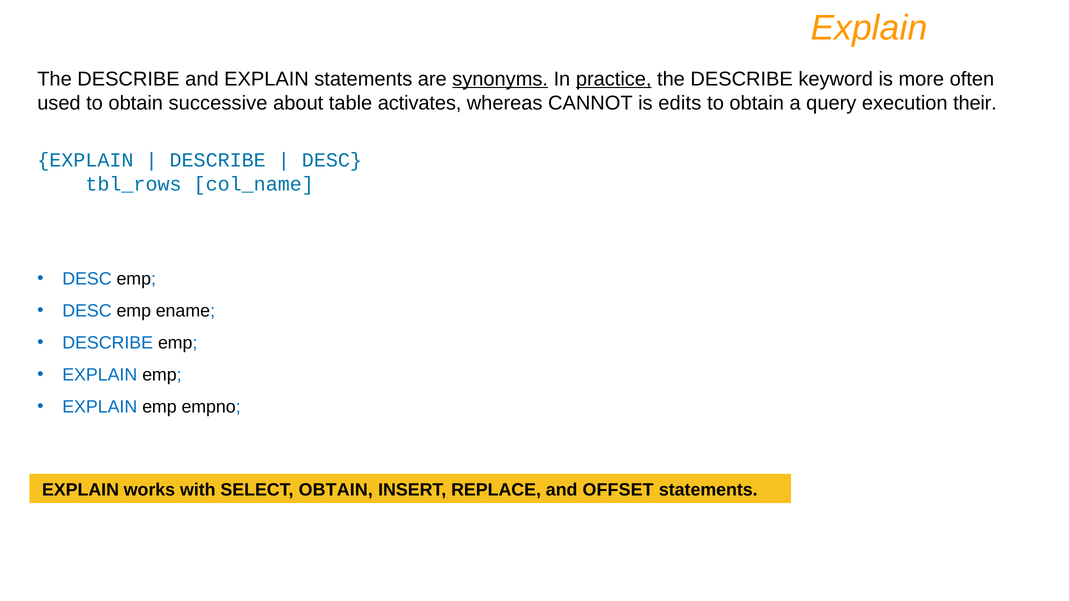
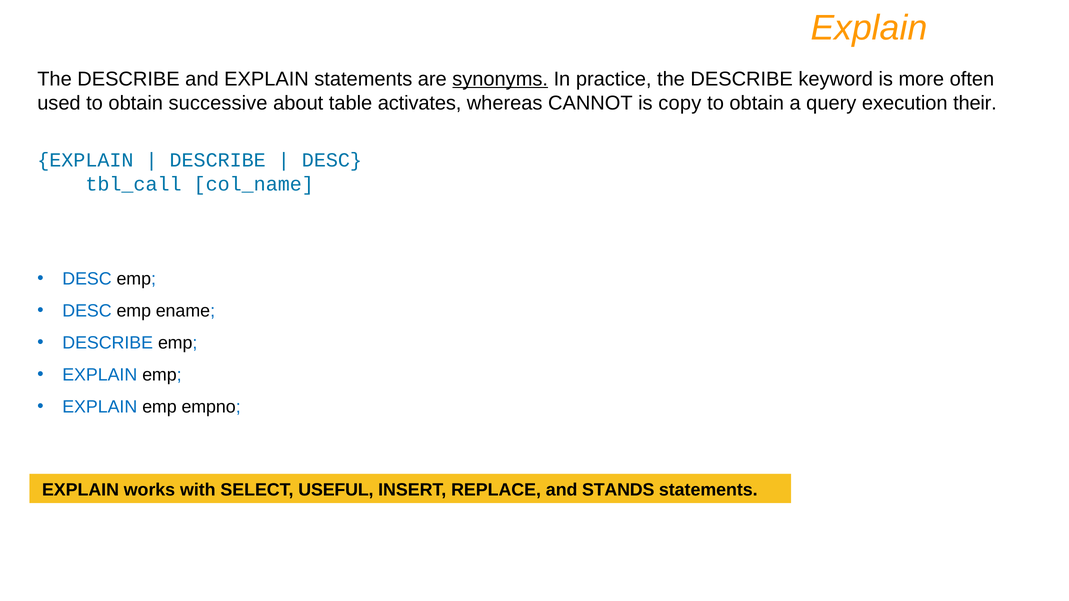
practice underline: present -> none (614, 79)
edits: edits -> copy (680, 103)
tbl_rows: tbl_rows -> tbl_call (133, 184)
SELECT OBTAIN: OBTAIN -> USEFUL (336, 490)
OFFSET: OFFSET -> STANDS (618, 490)
